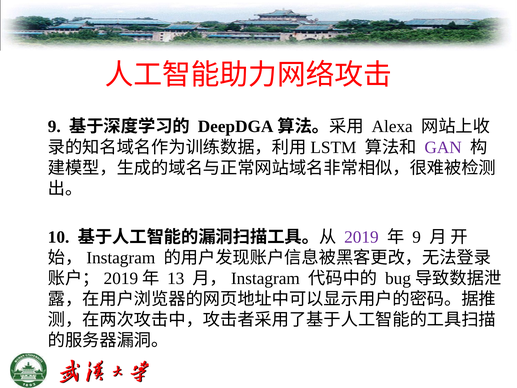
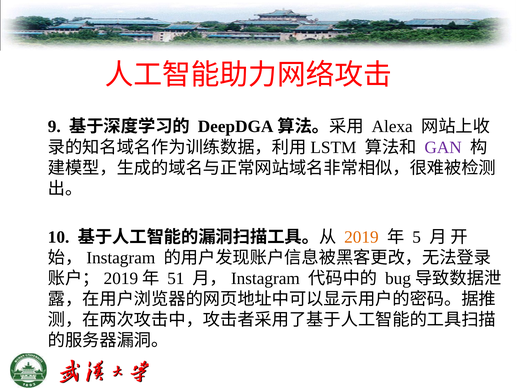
2019 colour: purple -> orange (361, 237)
9: 9 -> 5 (417, 237)
13: 13 -> 51 (176, 278)
